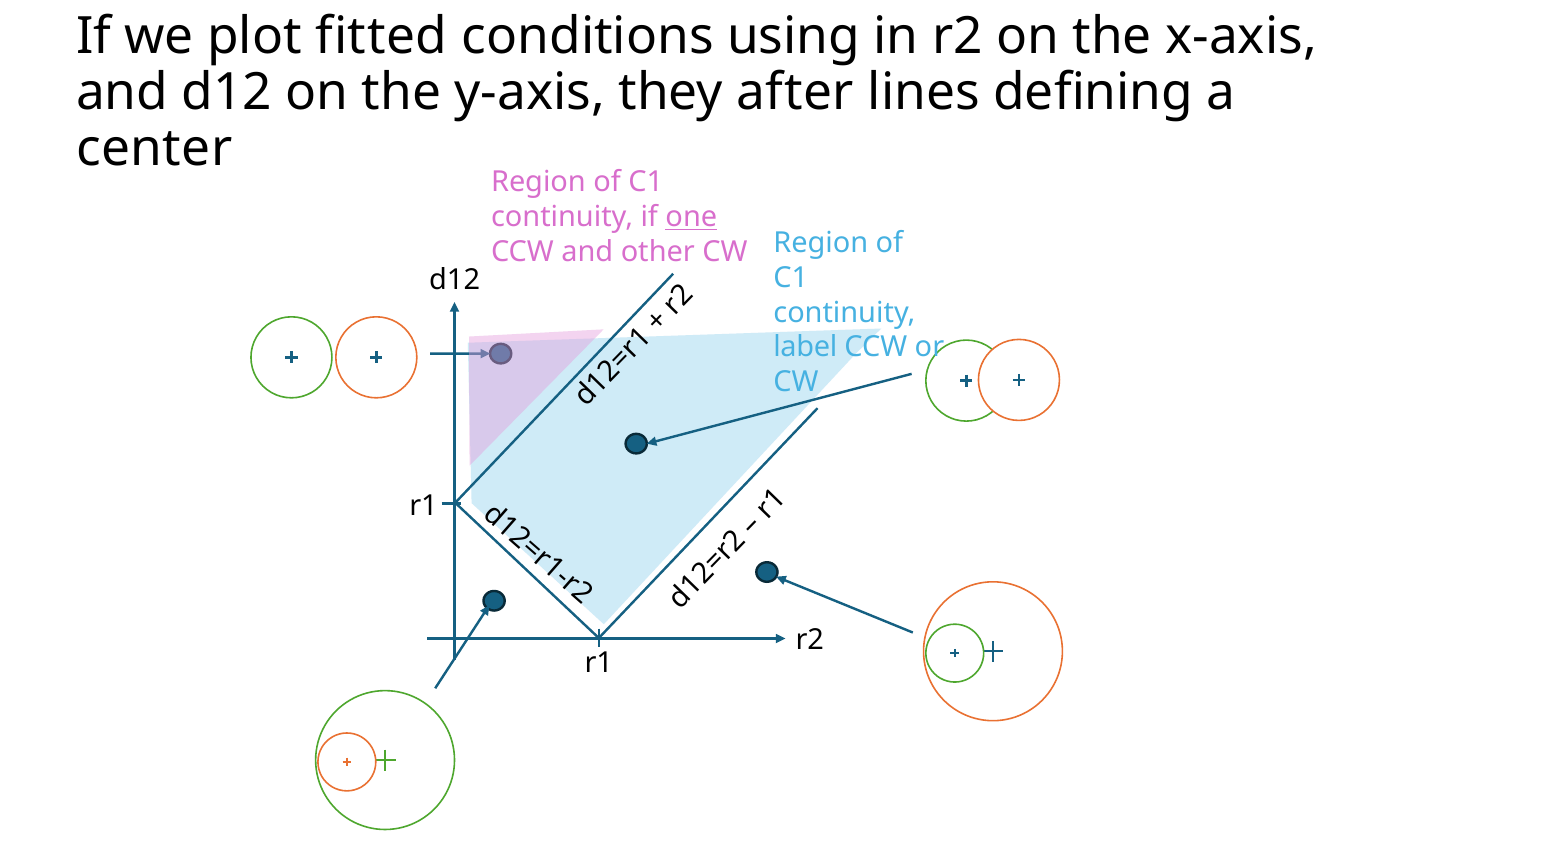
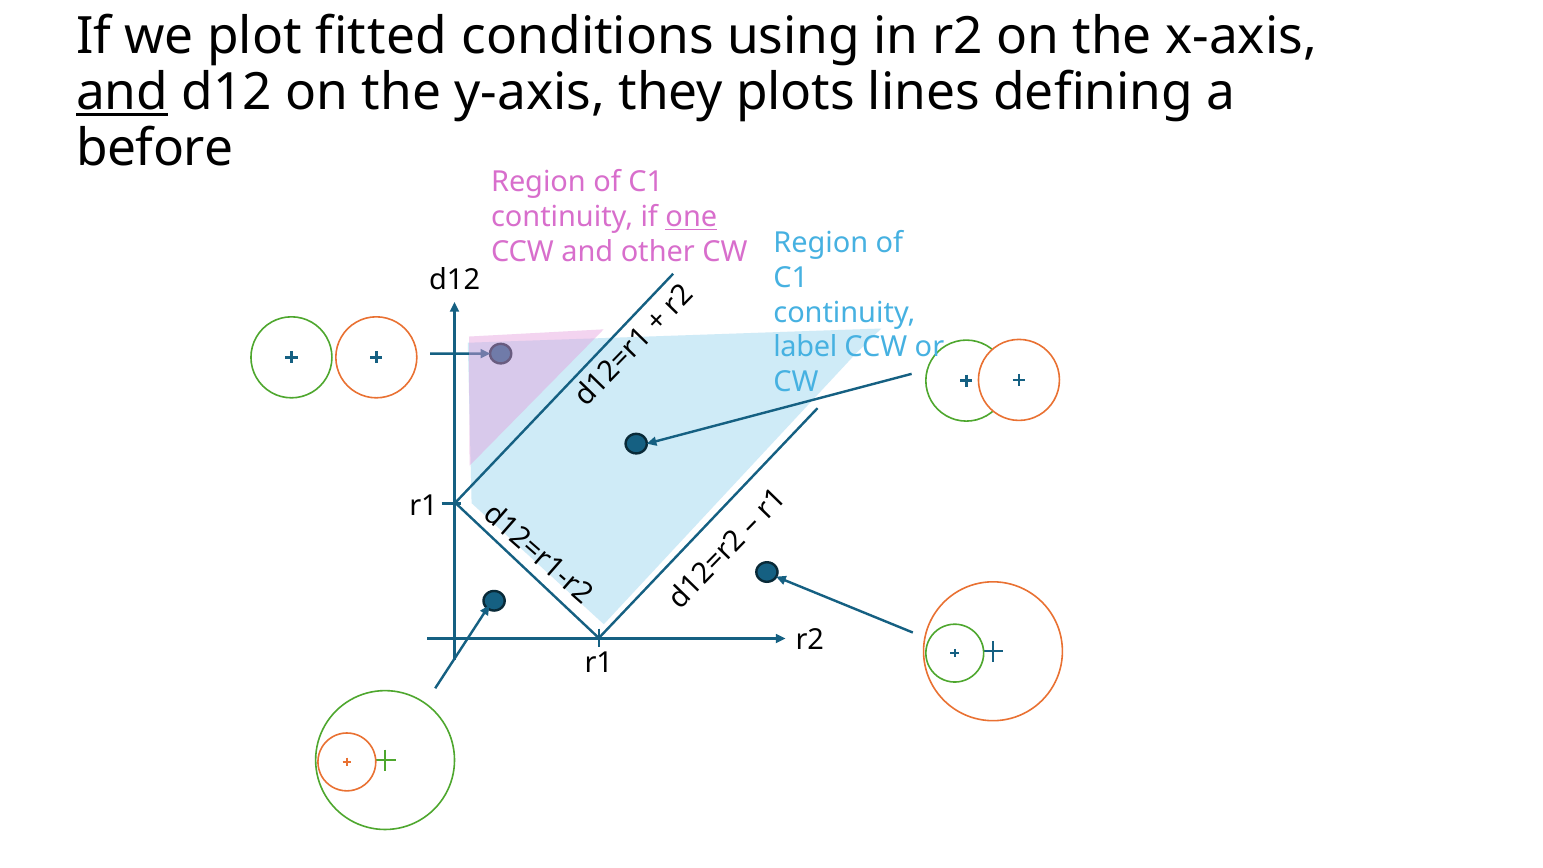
and underline: none -> present (122, 93)
after: after -> plots (796, 93)
center: center -> before (155, 148)
